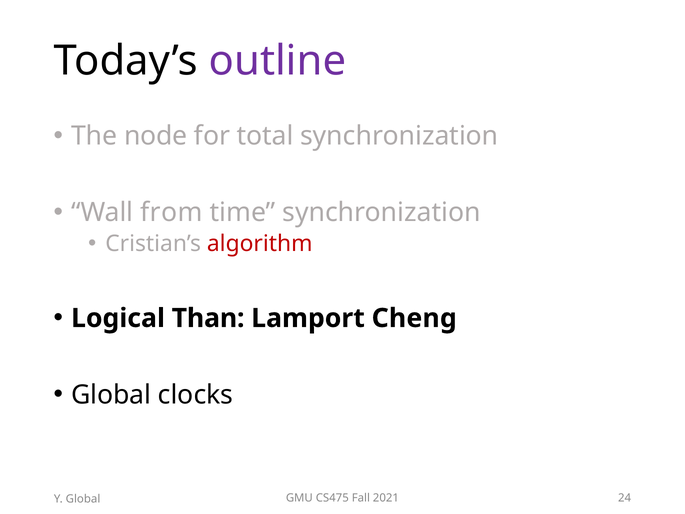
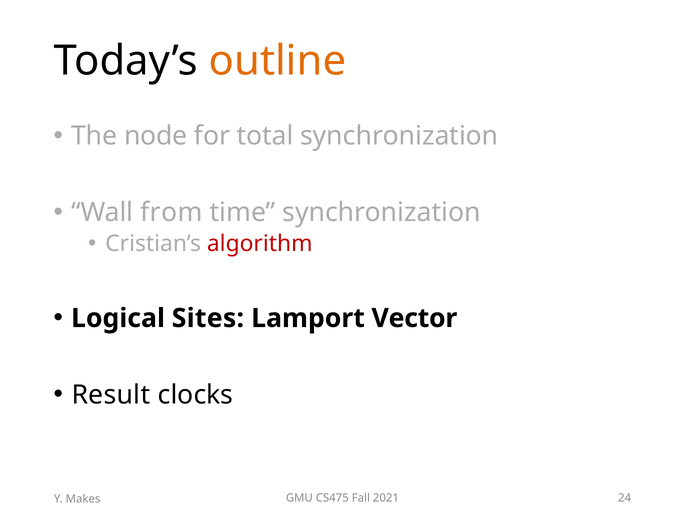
outline colour: purple -> orange (278, 61)
Than: Than -> Sites (208, 318)
Cheng: Cheng -> Vector (414, 318)
Global: Global -> Result (111, 395)
Y Global: Global -> Makes (83, 499)
